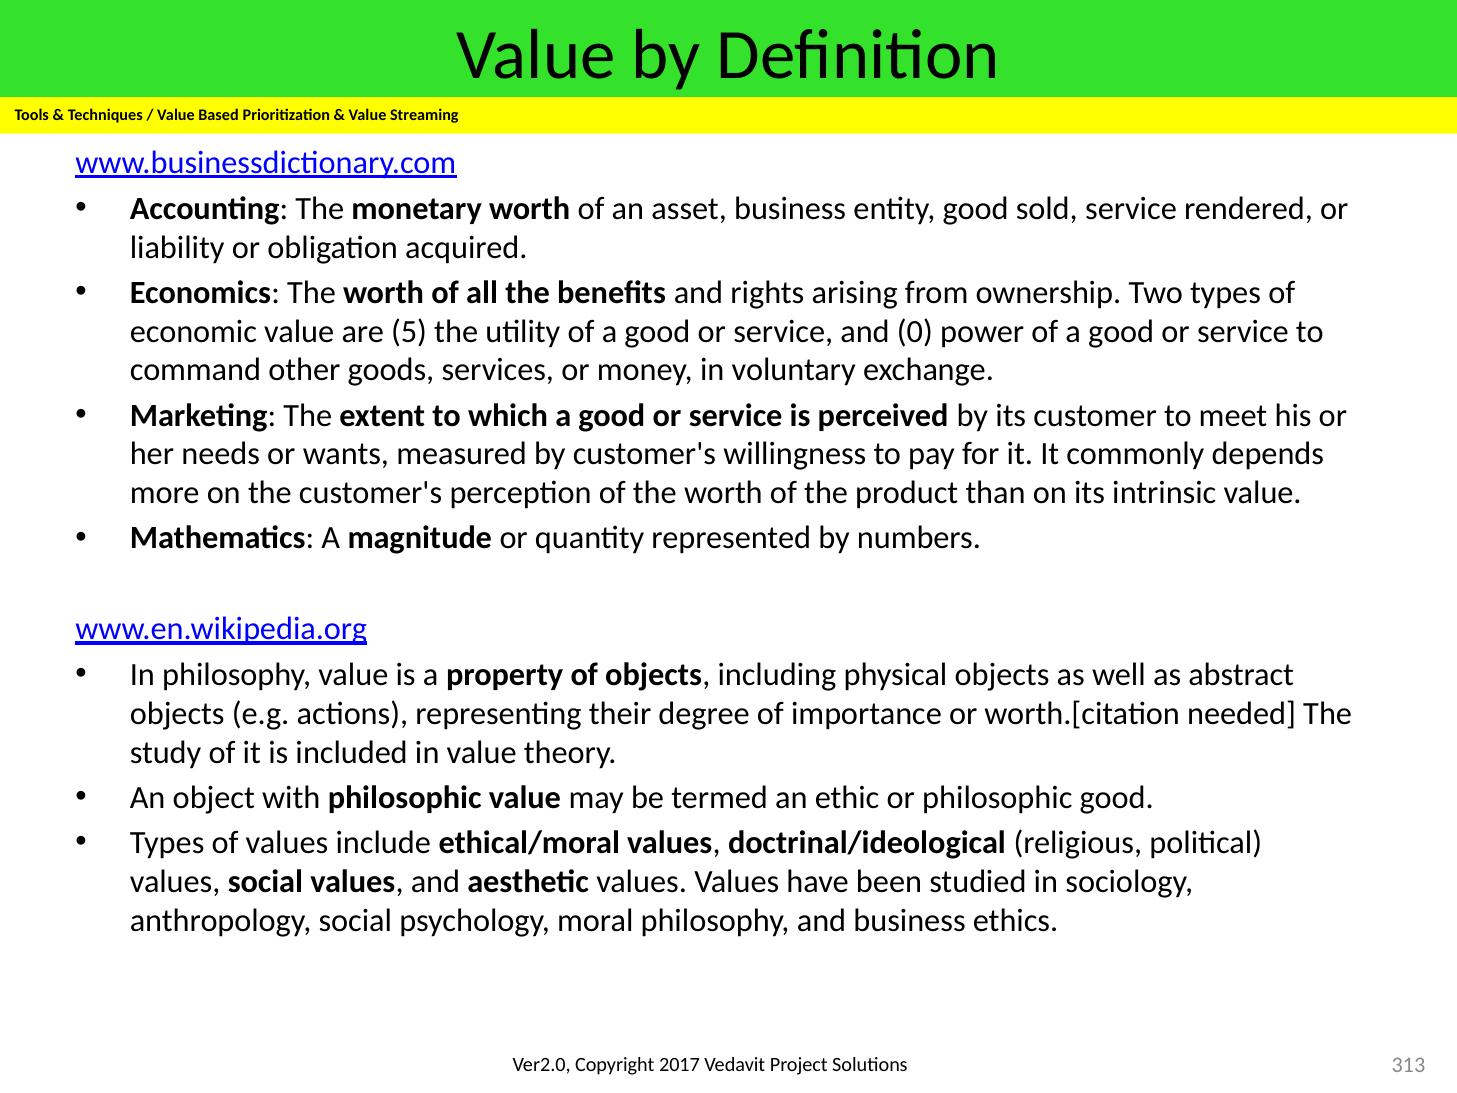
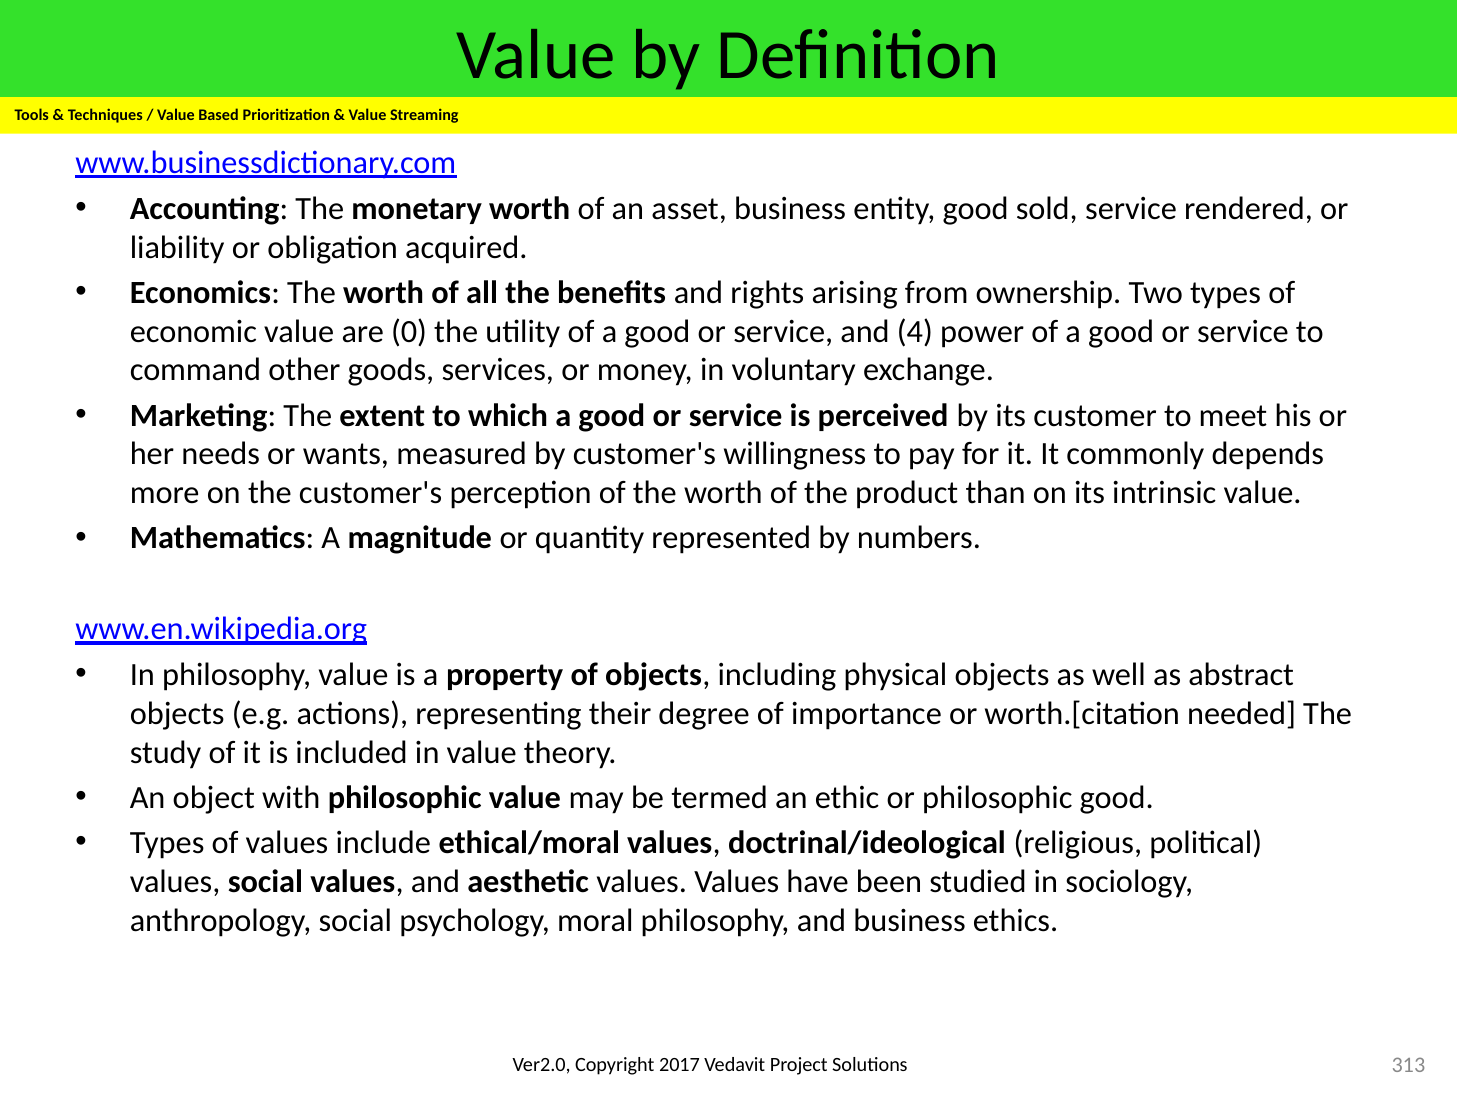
5: 5 -> 0 (409, 331)
0: 0 -> 4 (915, 331)
